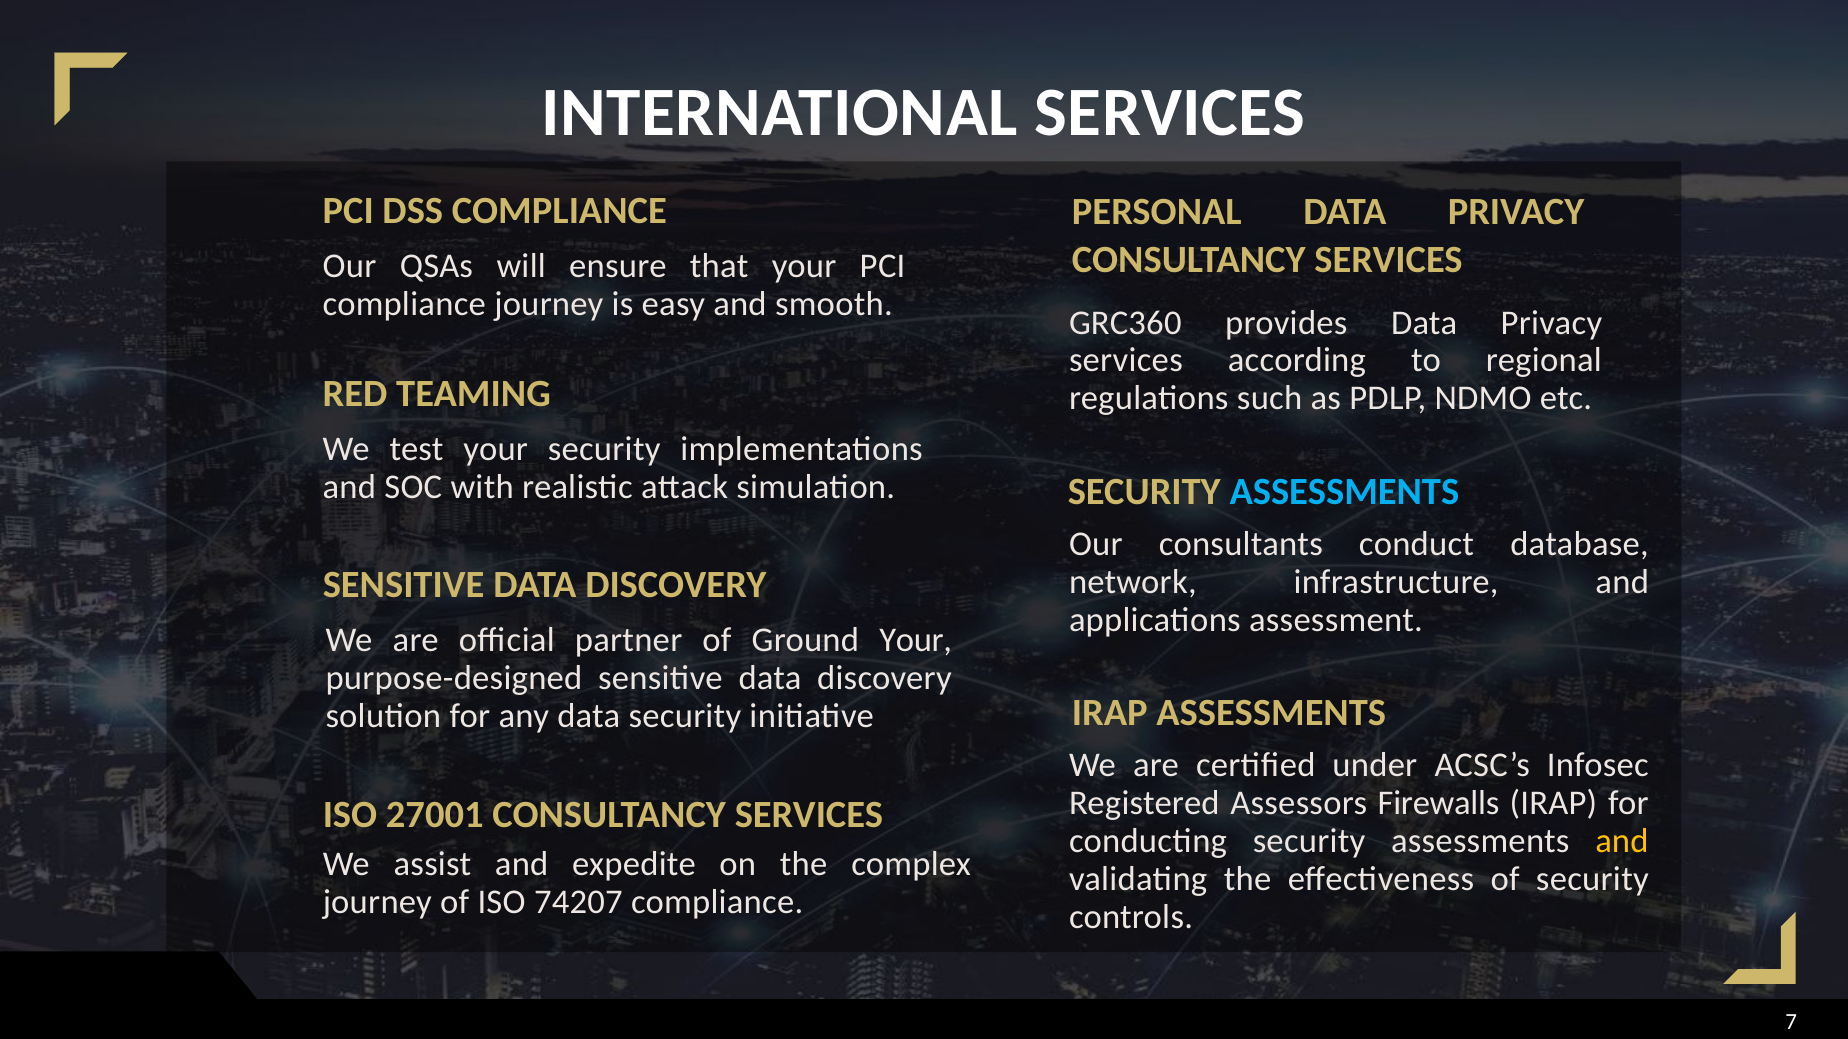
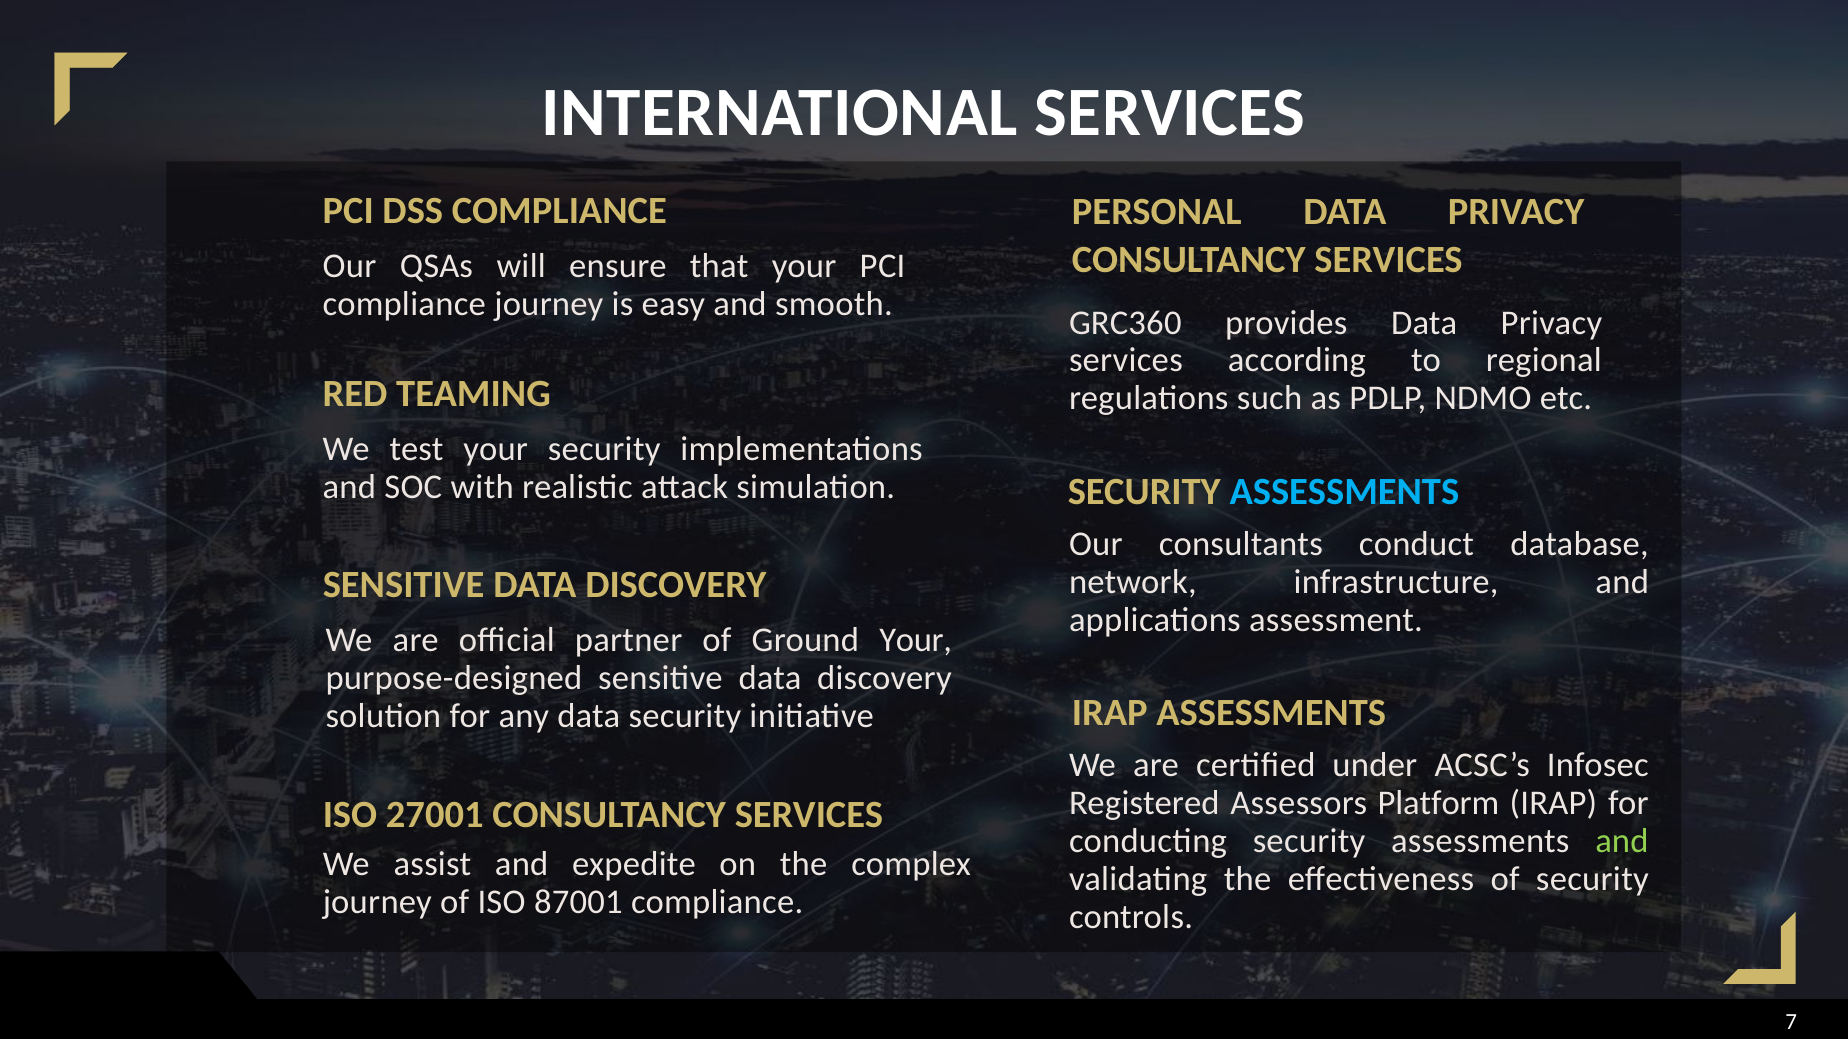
Firewalls: Firewalls -> Platform (1438, 803)
and colour: yellow -> light green (1622, 841)
74207: 74207 -> 87001 (578, 902)
